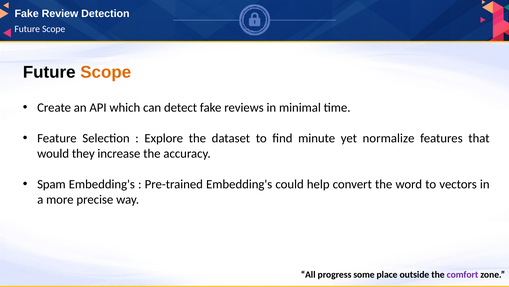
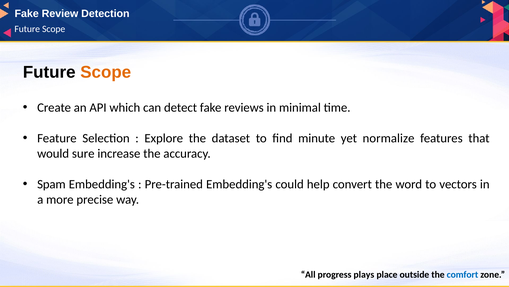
they: they -> sure (83, 153)
some: some -> plays (364, 274)
comfort colour: purple -> blue (462, 274)
